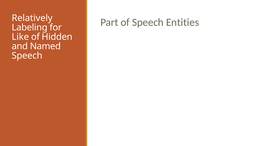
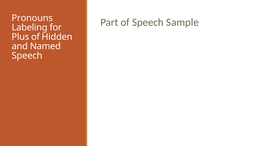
Relatively: Relatively -> Pronouns (32, 18)
Entities: Entities -> Sample (183, 22)
Like: Like -> Plus (20, 37)
